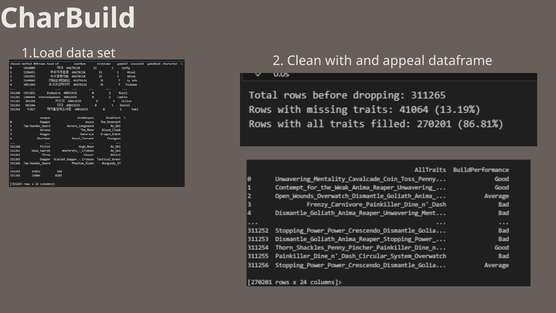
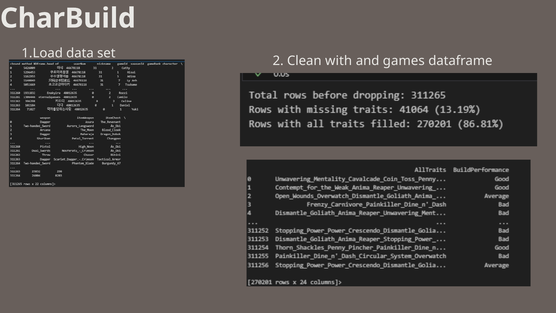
appeal: appeal -> games (404, 61)
